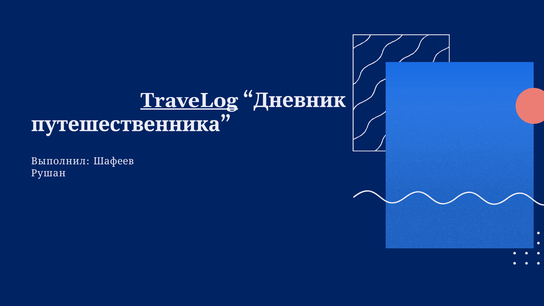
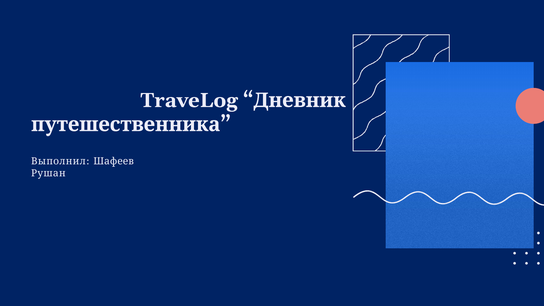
TraveLog underline: present -> none (189, 100)
